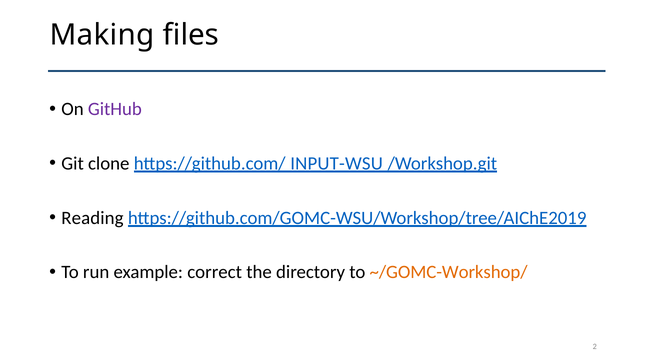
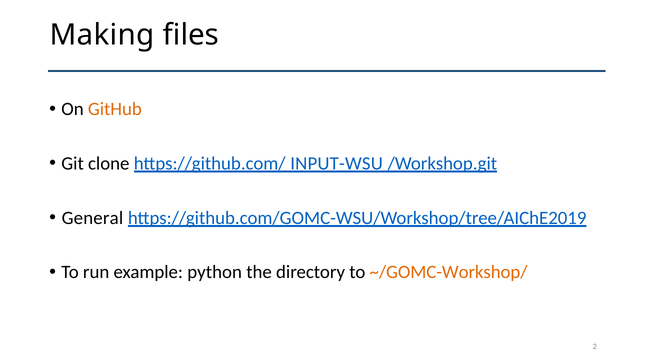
GitHub colour: purple -> orange (115, 109)
Reading: Reading -> General (92, 218)
correct: correct -> python (215, 272)
